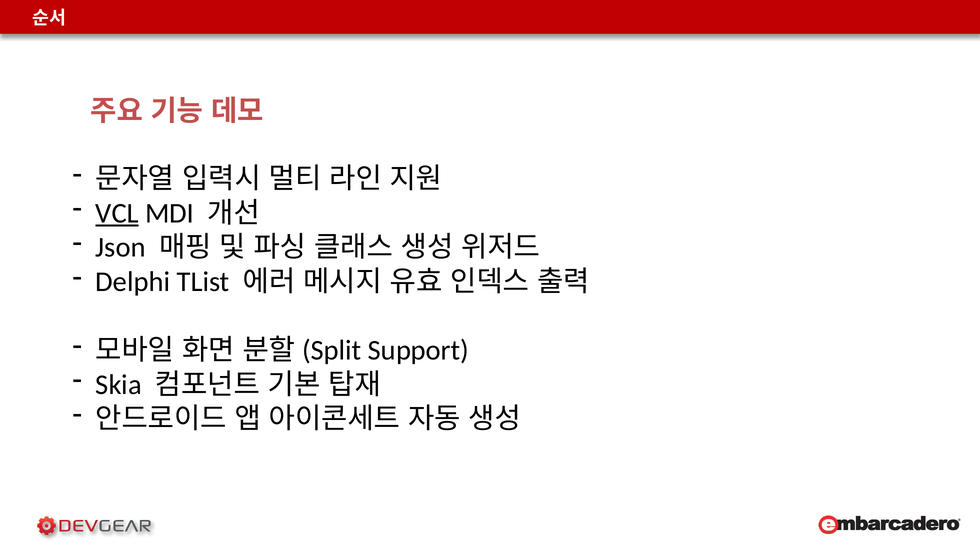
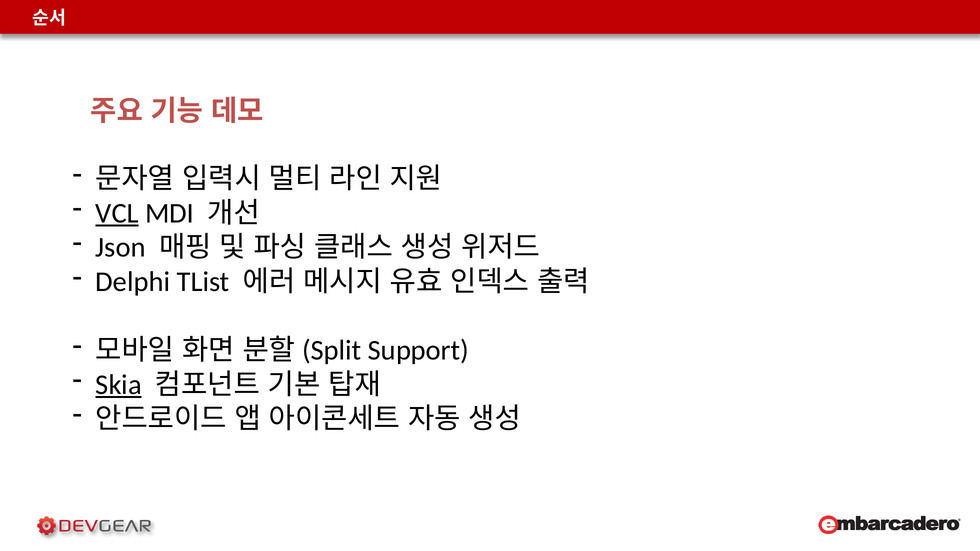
Skia underline: none -> present (119, 385)
